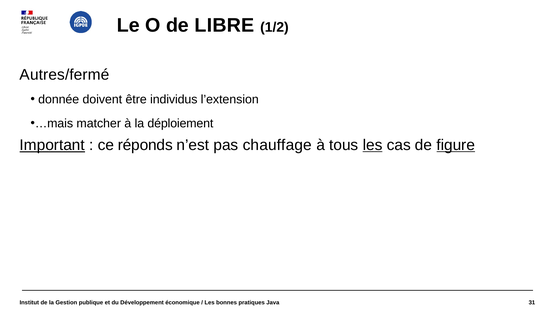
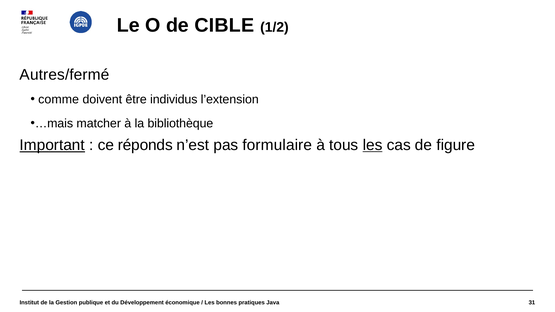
LIBRE: LIBRE -> CIBLE (224, 25)
donnée: donnée -> comme (59, 100)
déploiement: déploiement -> bibliothèque (180, 124)
chauffage: chauffage -> formulaire (277, 145)
figure underline: present -> none (456, 145)
